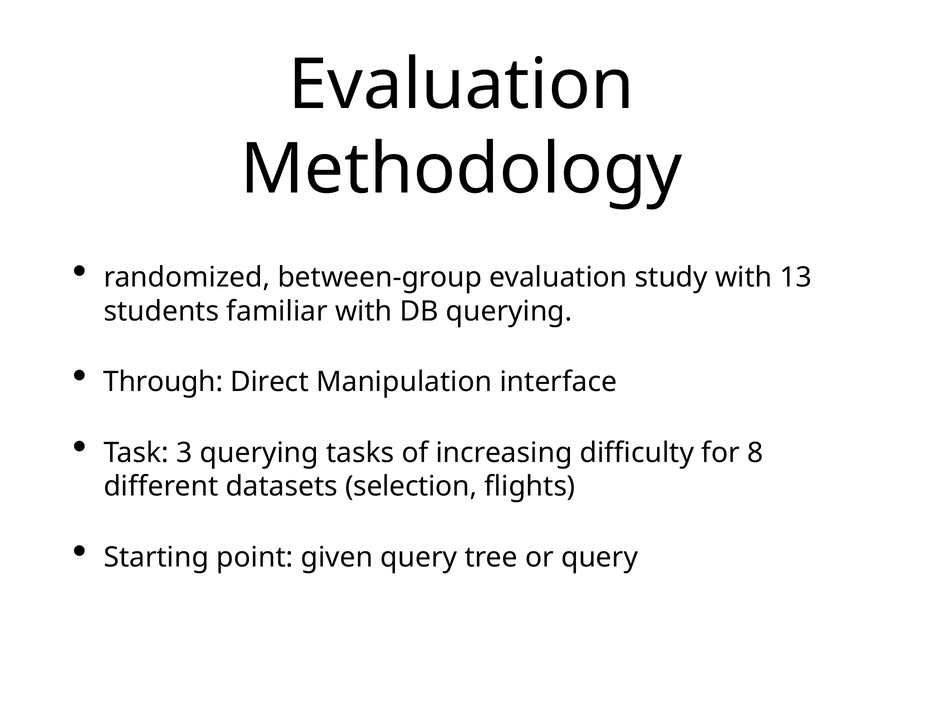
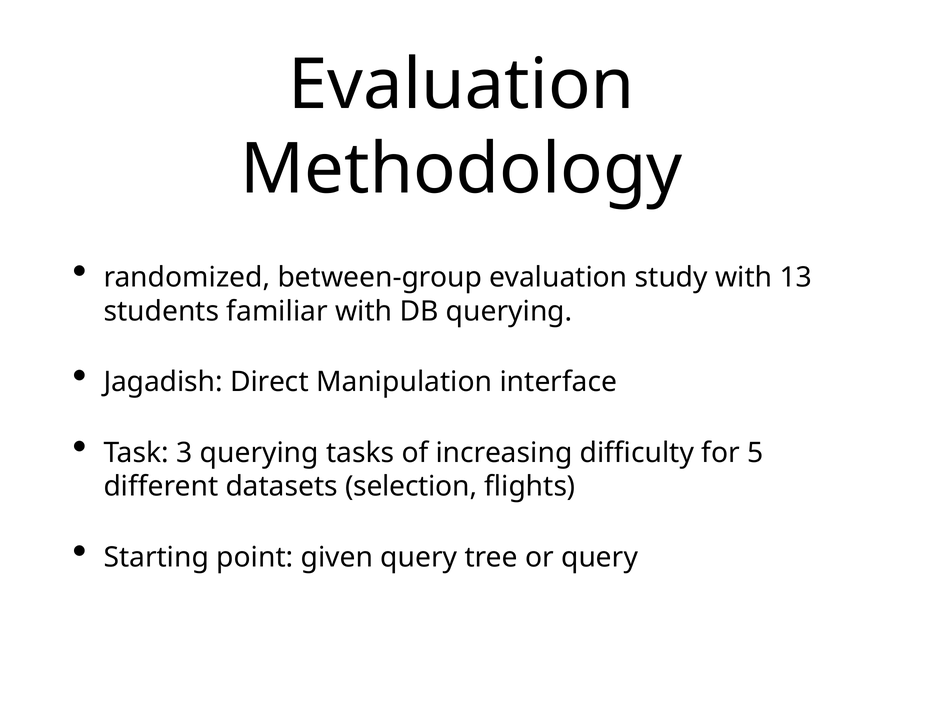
Through: Through -> Jagadish (163, 382)
8: 8 -> 5 (755, 453)
